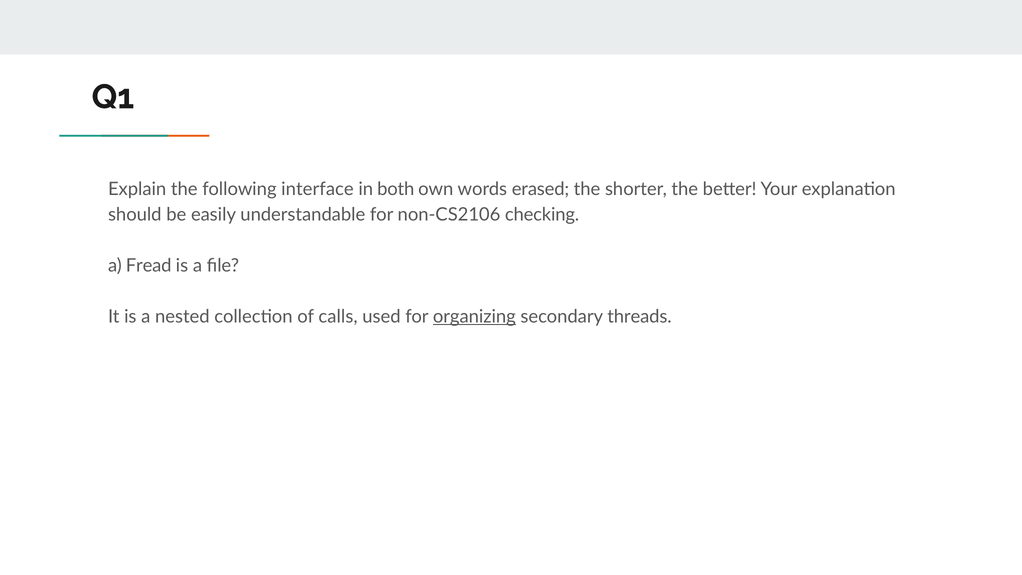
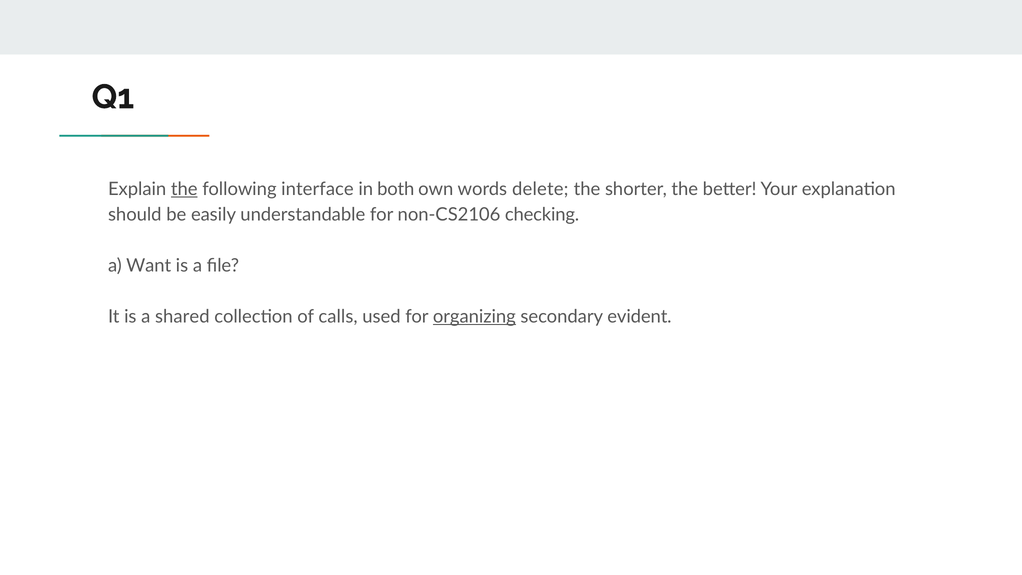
the underline: none -> present (184, 189)
erased: erased -> delete (540, 189)
Fread: Fread -> Want (149, 266)
nested: nested -> shared (182, 316)
threads: threads -> evident (639, 316)
